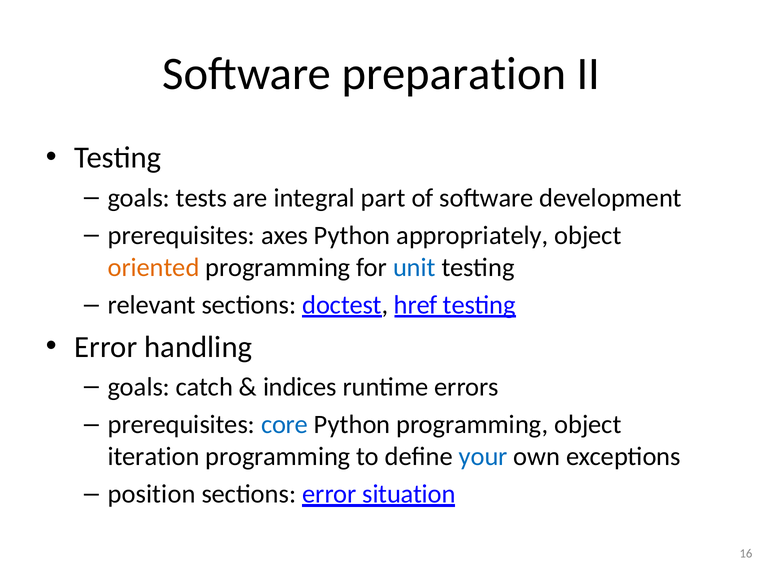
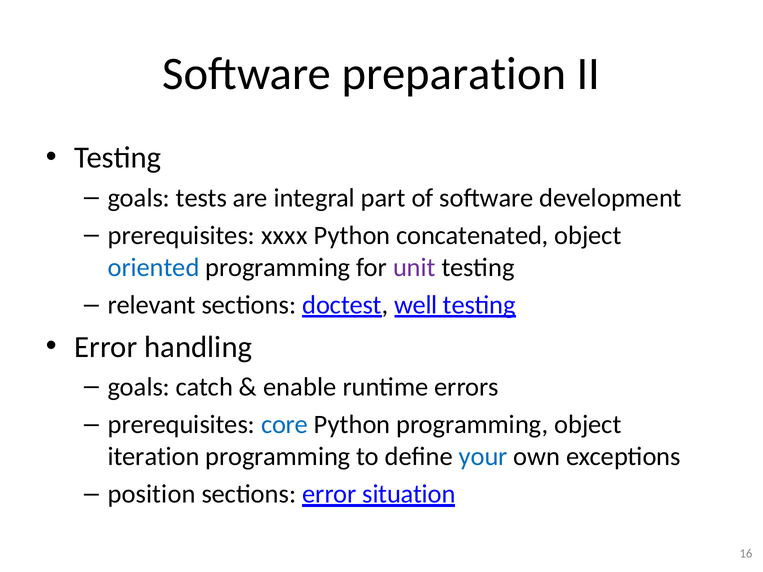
axes: axes -> xxxx (284, 236)
appropriately: appropriately -> concatenated (472, 236)
oriented colour: orange -> blue (154, 267)
unit colour: blue -> purple (414, 267)
href: href -> well (416, 305)
indices: indices -> enable (300, 387)
